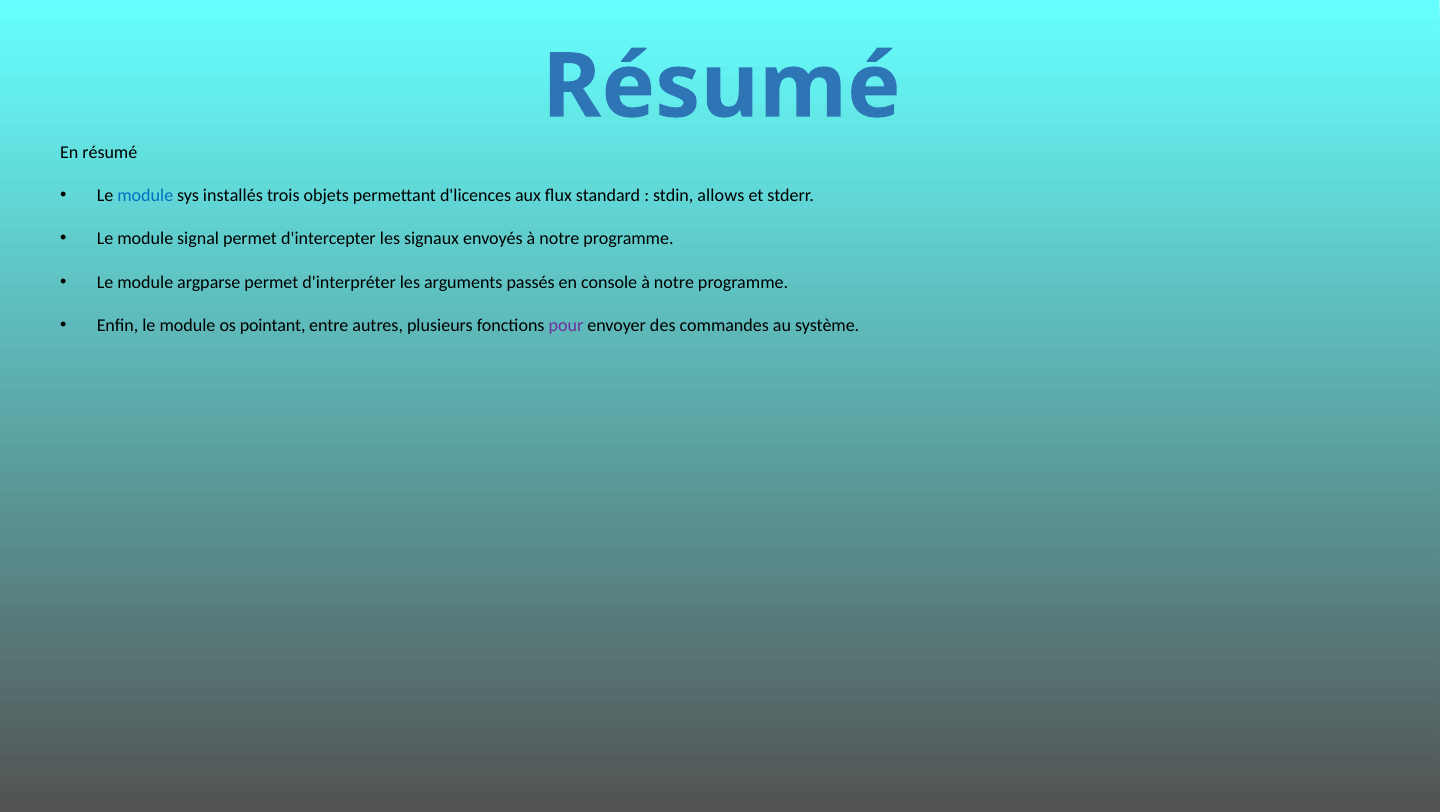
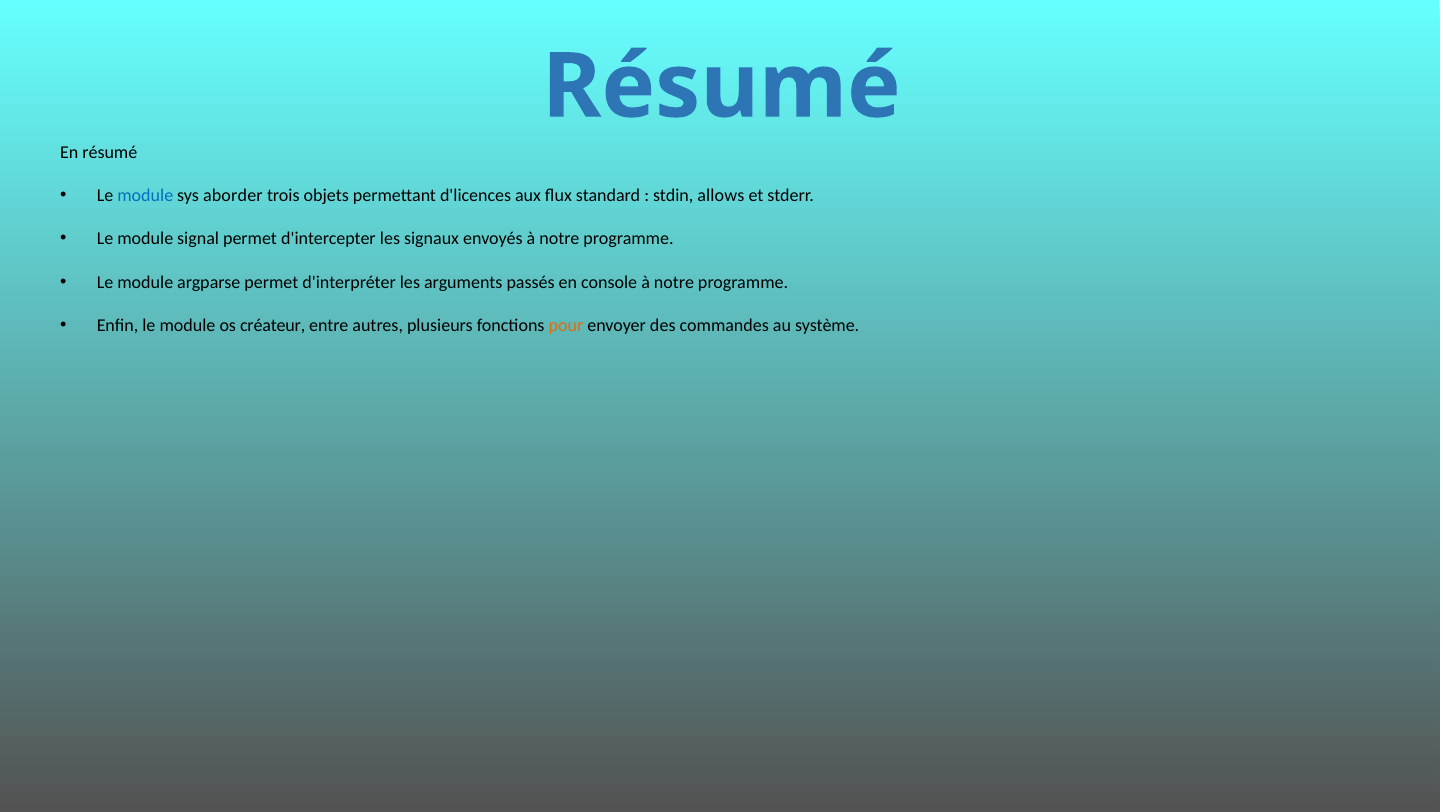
installés: installés -> aborder (233, 196)
pointant: pointant -> créateur (273, 325)
pour colour: purple -> orange (566, 325)
